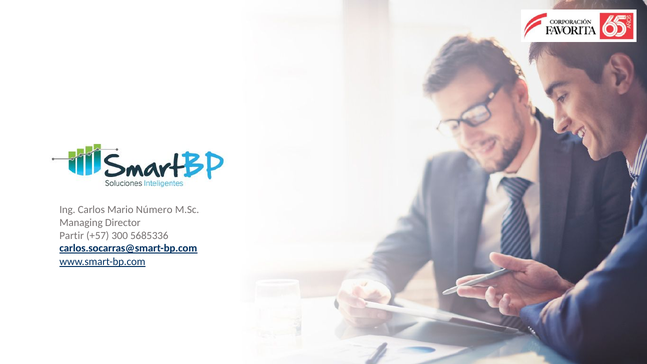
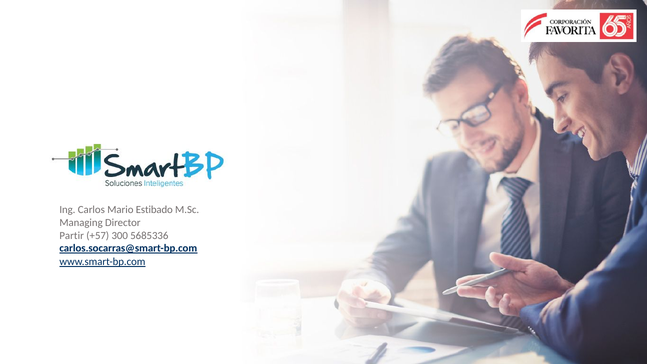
Número: Número -> Estibado (154, 210)
